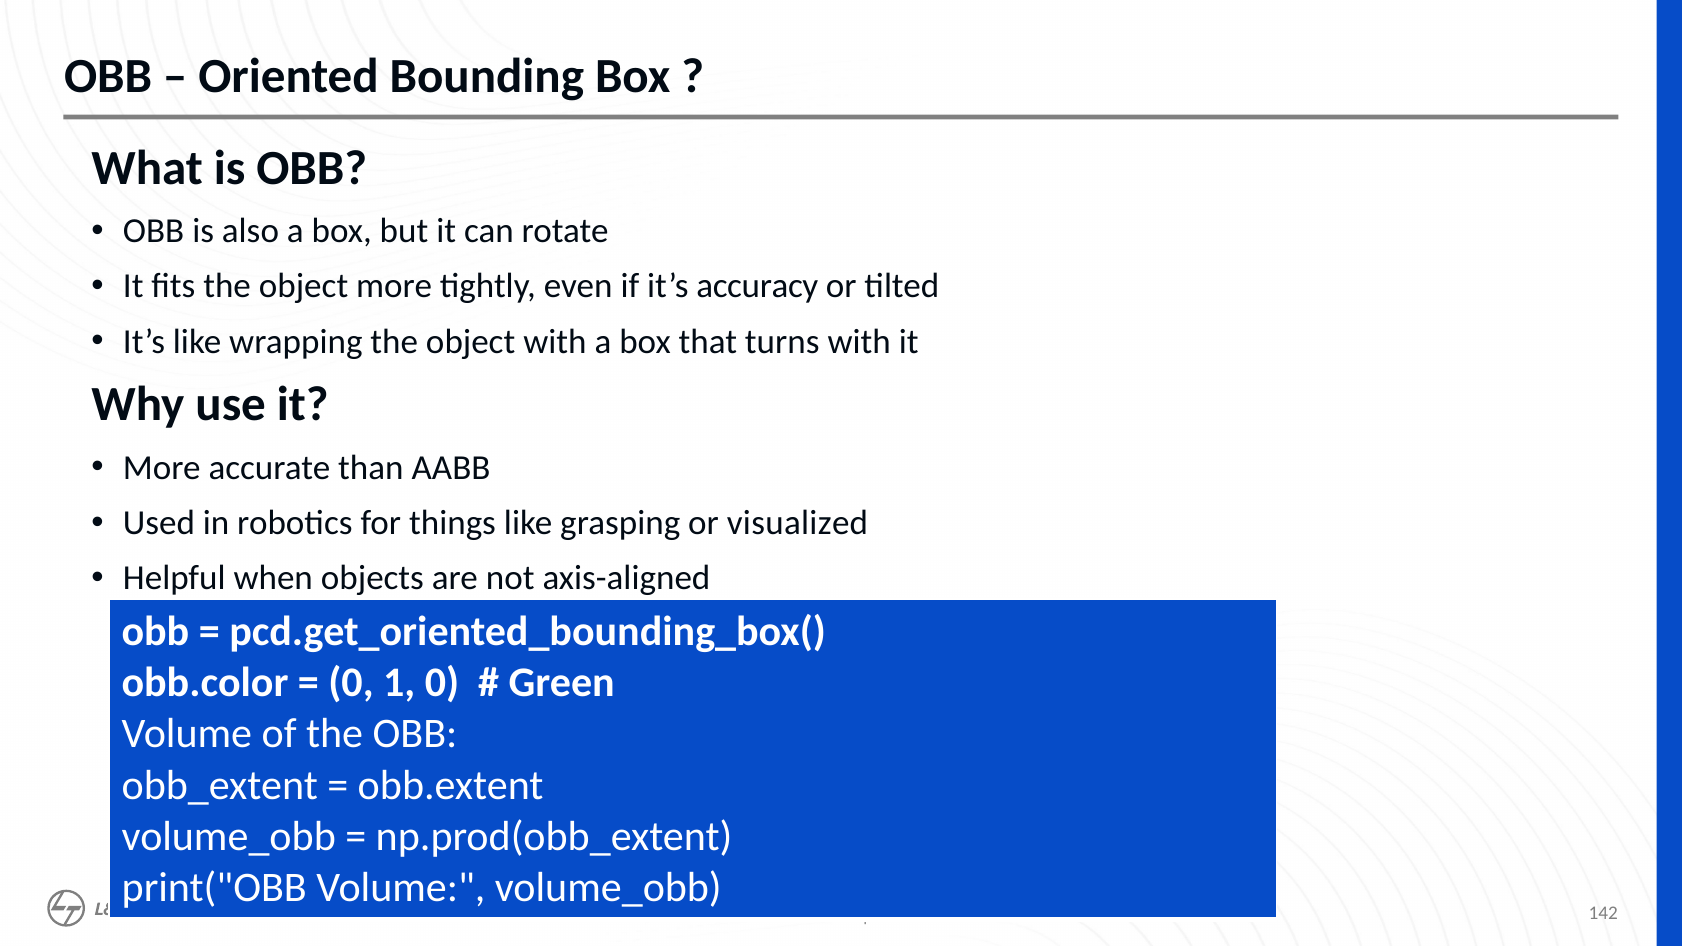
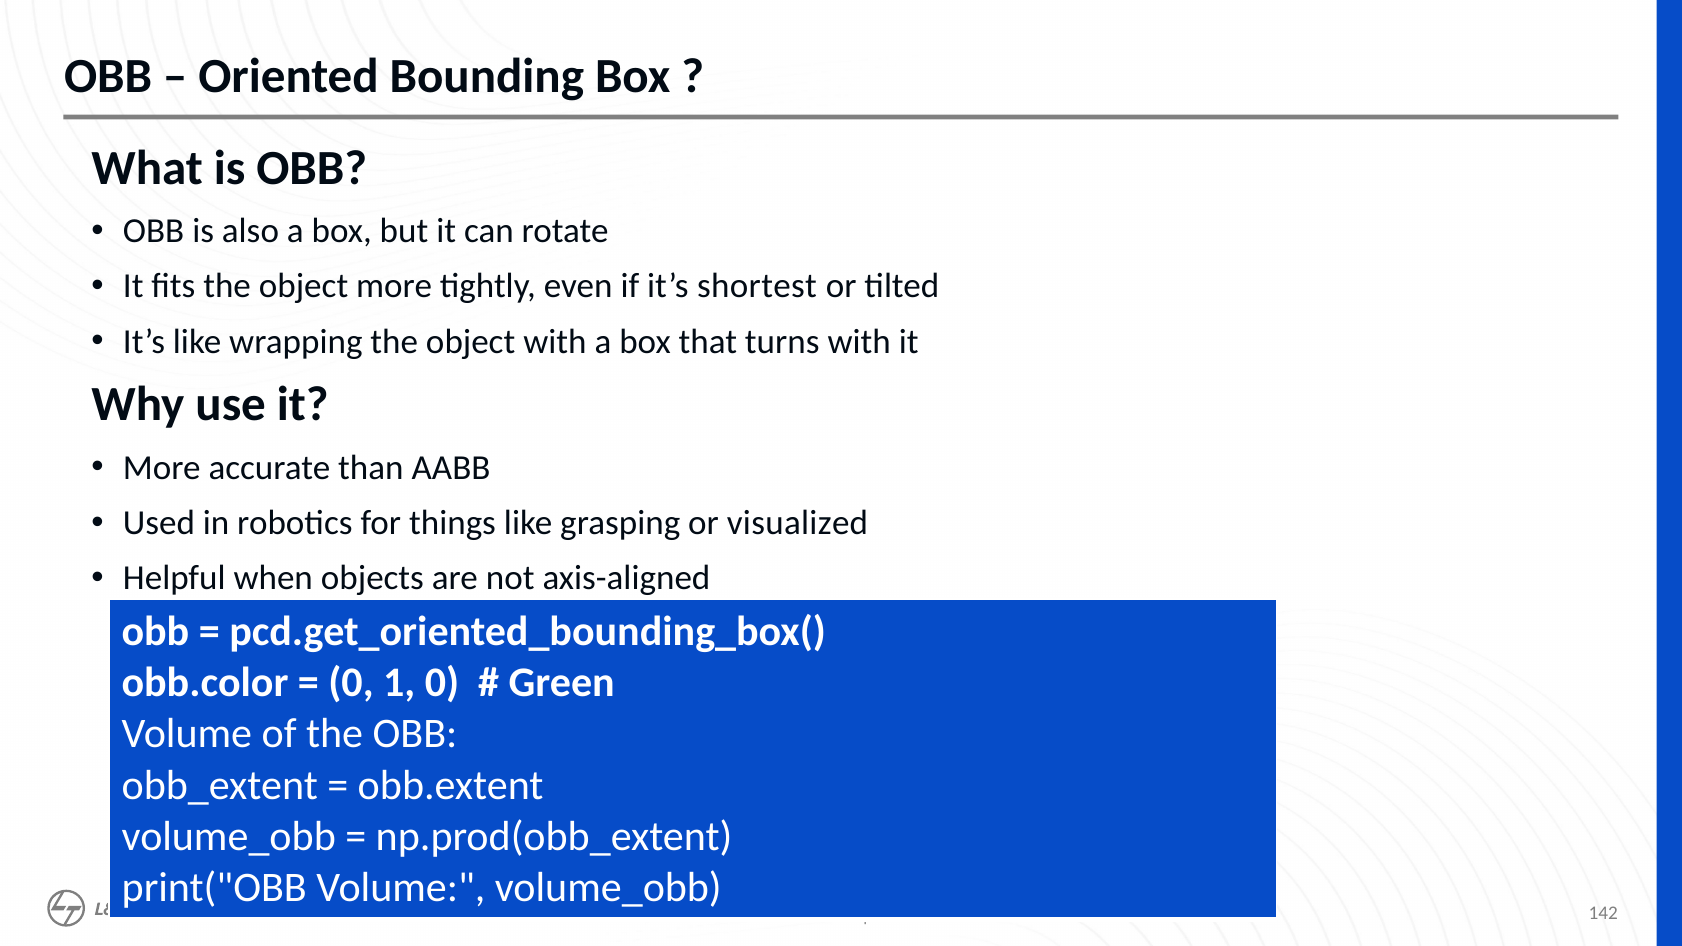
accuracy: accuracy -> shortest (757, 286)
